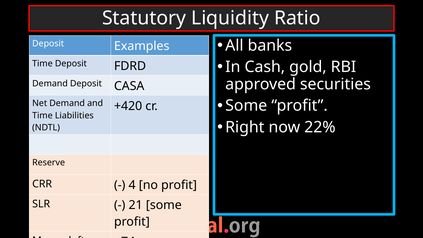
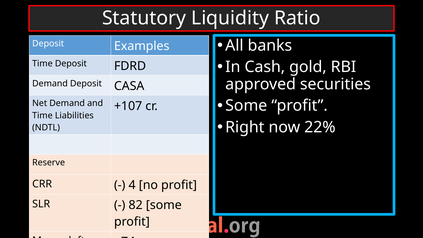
+420: +420 -> +107 (128, 106)
21: 21 -> 82 (136, 205)
